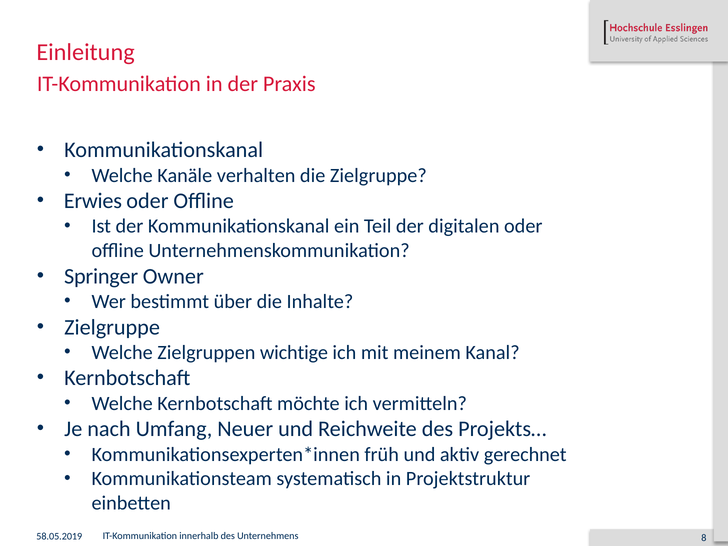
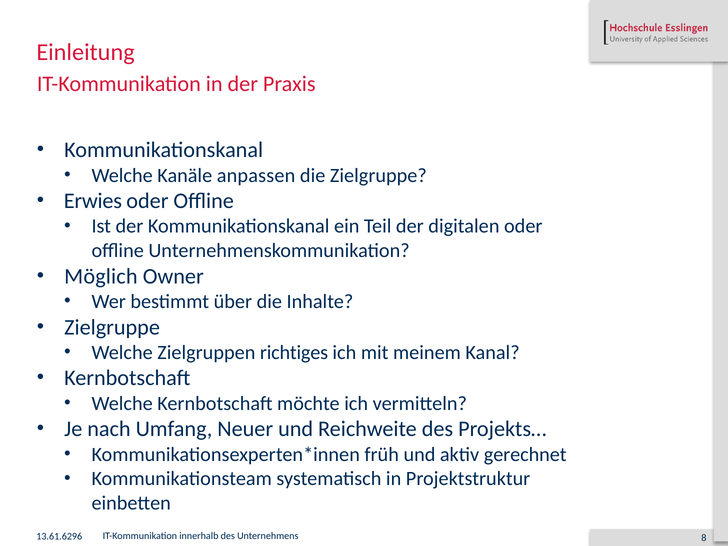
verhalten: verhalten -> anpassen (256, 175)
Springer: Springer -> Möglich (101, 276)
wichtige: wichtige -> richtiges (294, 353)
58.05.2019: 58.05.2019 -> 13.61.6296 (59, 536)
